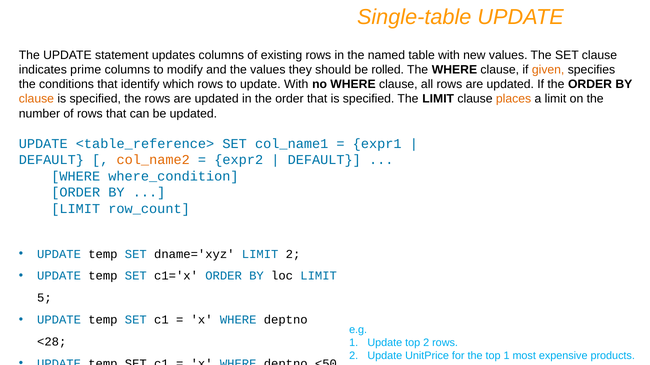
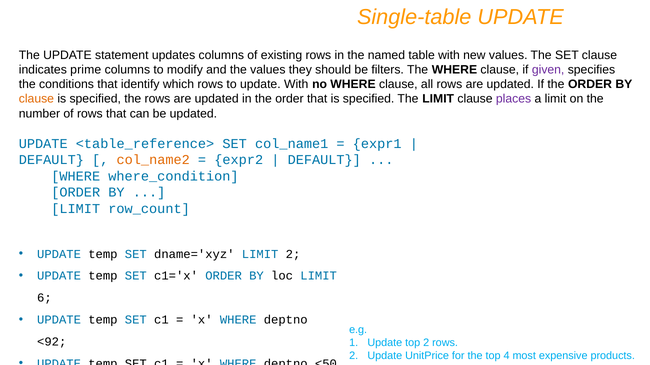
rolled: rolled -> filters (388, 70)
given colour: orange -> purple (548, 70)
places colour: orange -> purple (514, 99)
5: 5 -> 6 (44, 298)
<28: <28 -> <92 (52, 342)
top 1: 1 -> 4 (507, 356)
